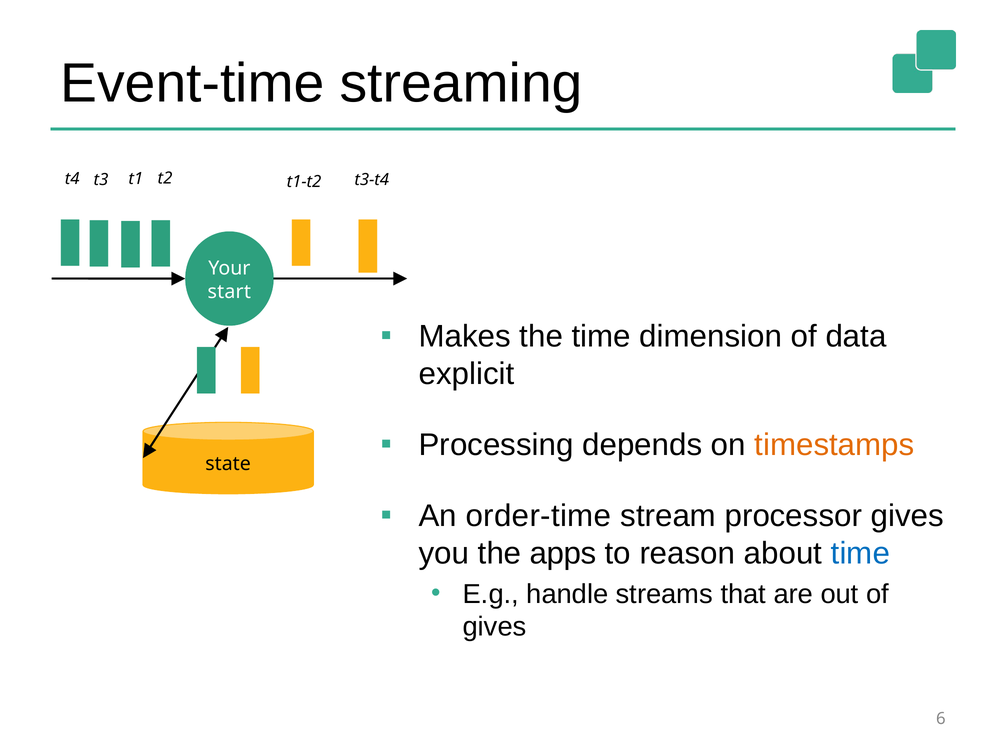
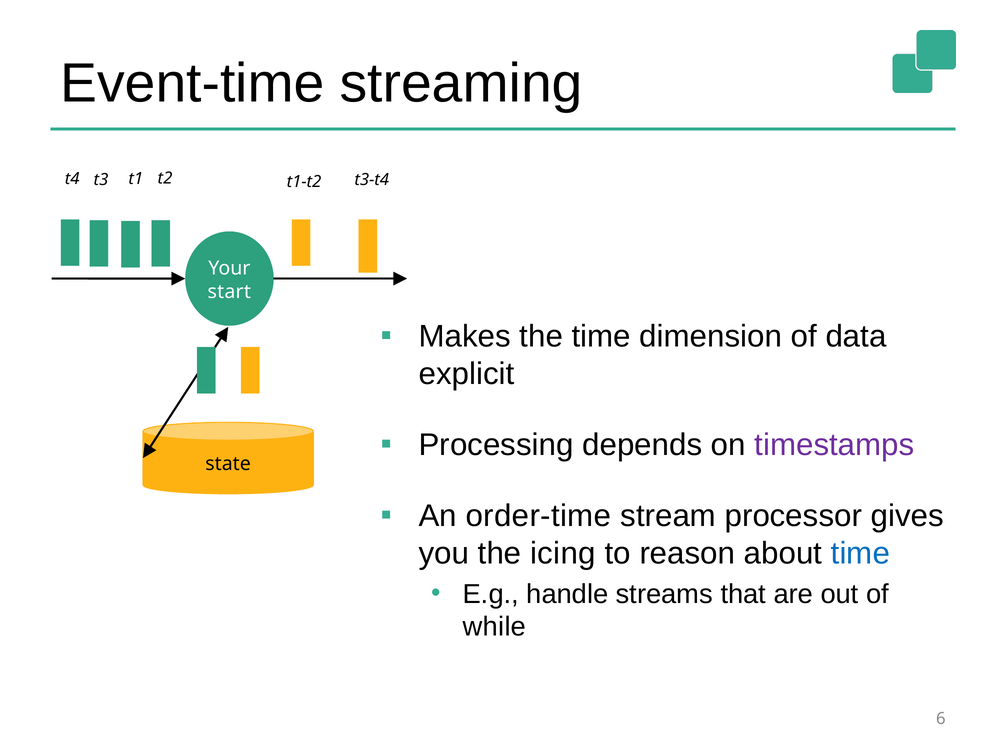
timestamps colour: orange -> purple (834, 445)
apps: apps -> icing (563, 554)
gives: gives -> while (494, 627)
